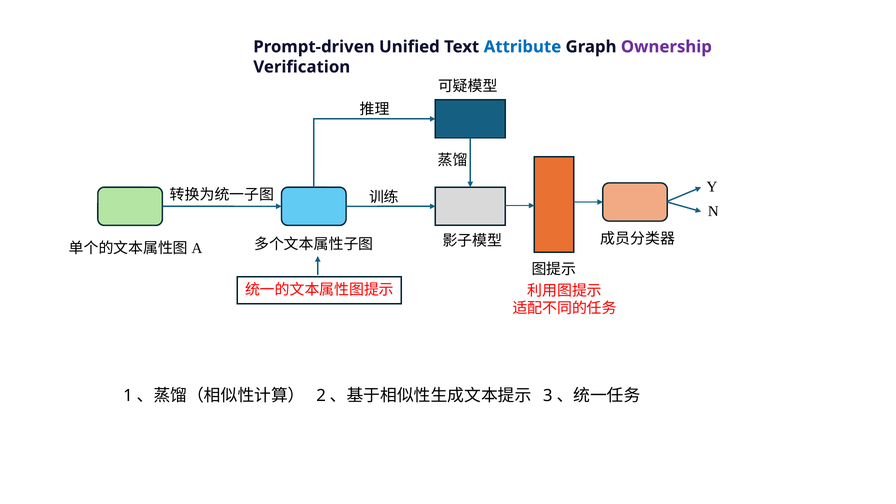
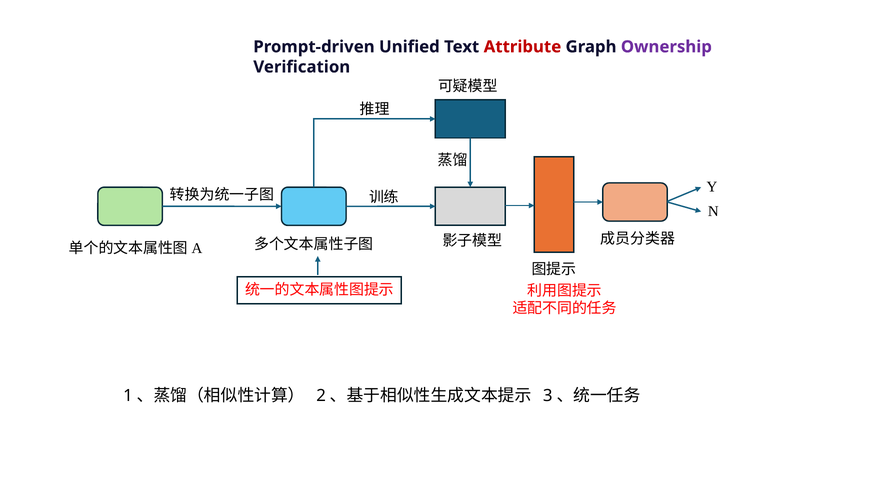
Attribute colour: blue -> red (522, 47)
